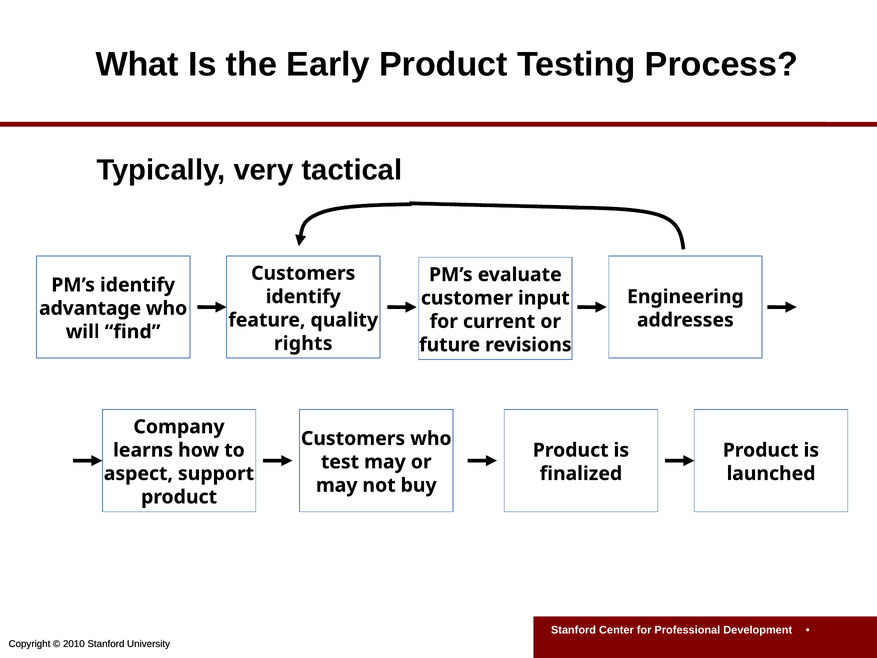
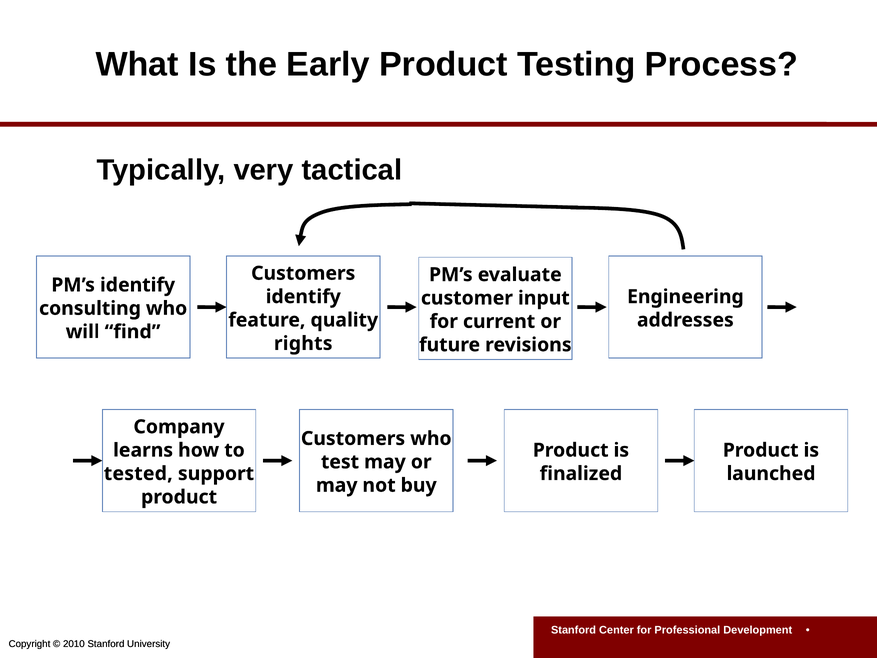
advantage: advantage -> consulting (90, 308)
aspect: aspect -> tested (138, 473)
